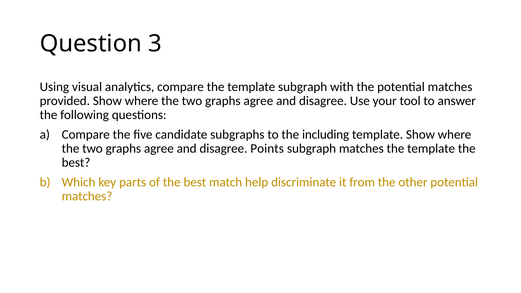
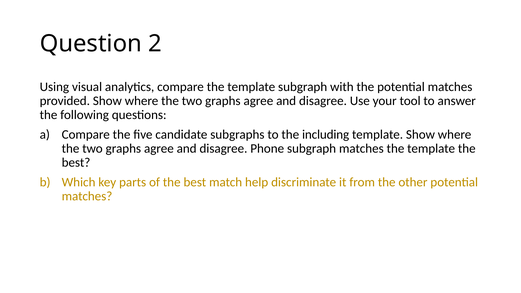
3: 3 -> 2 (155, 44)
Points: Points -> Phone (267, 149)
